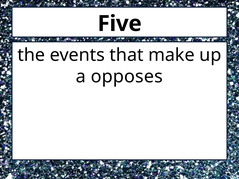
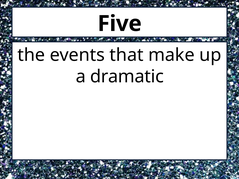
opposes: opposes -> dramatic (127, 77)
